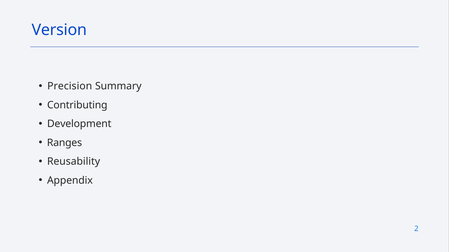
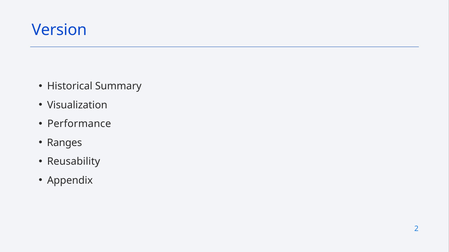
Precision: Precision -> Historical (70, 86)
Contributing: Contributing -> Visualization (77, 105)
Development: Development -> Performance (79, 124)
